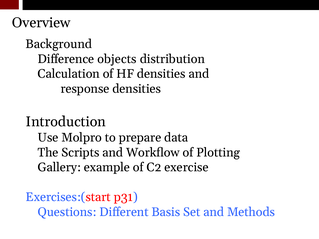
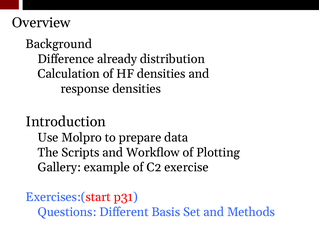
objects: objects -> already (117, 59)
